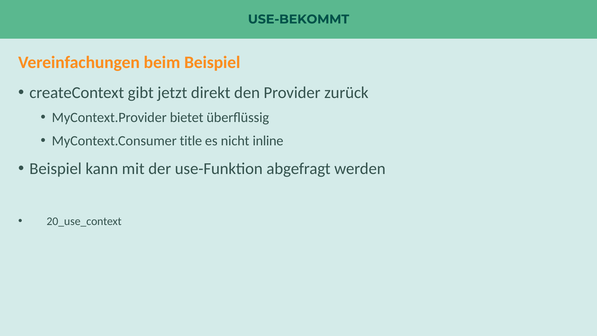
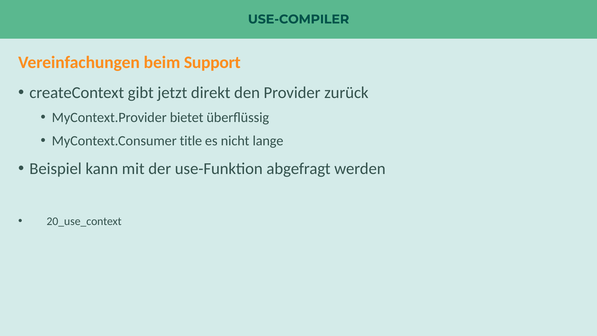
USE-BEKOMMT: USE-BEKOMMT -> USE-COMPILER (299, 19)
beim Beispiel: Beispiel -> Support (212, 63)
inline: inline -> lange (268, 141)
